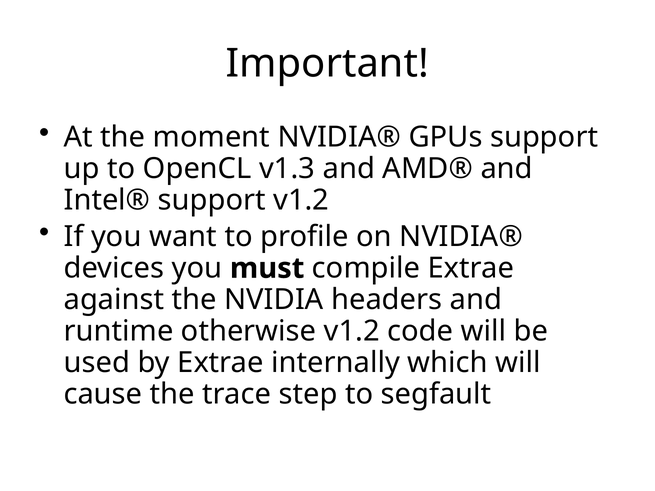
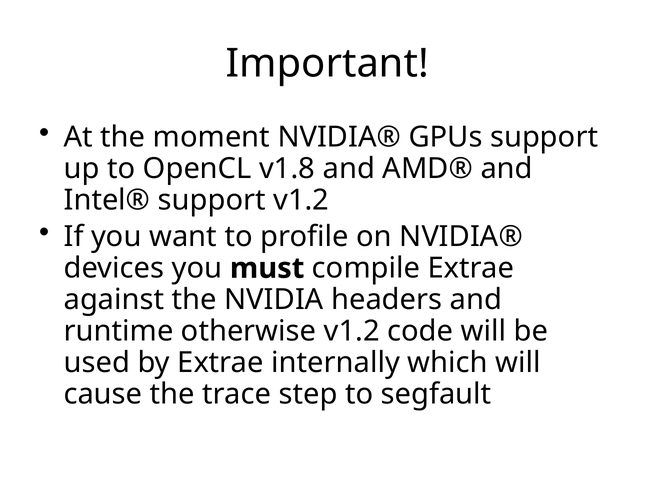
v1.3: v1.3 -> v1.8 (287, 169)
